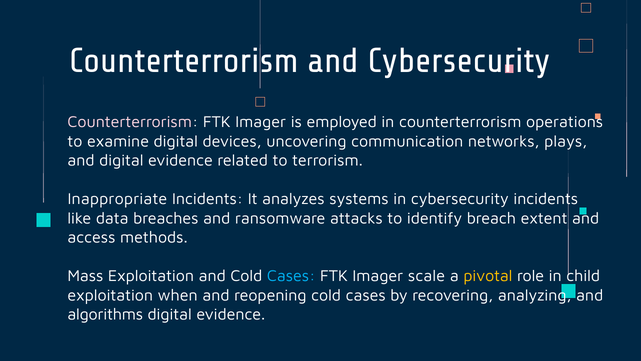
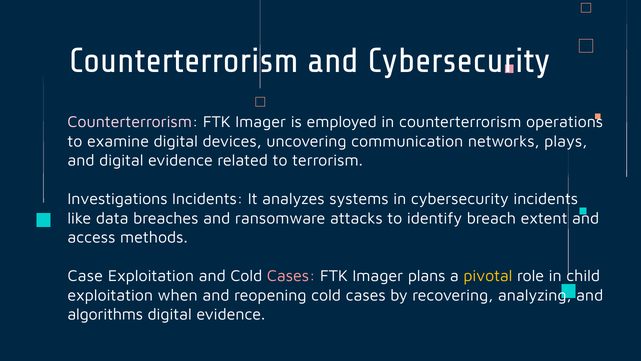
Inappropriate: Inappropriate -> Investigations (118, 199)
Mass: Mass -> Case (85, 276)
Cases colour: light blue -> pink (291, 276)
scale: scale -> plans (427, 276)
